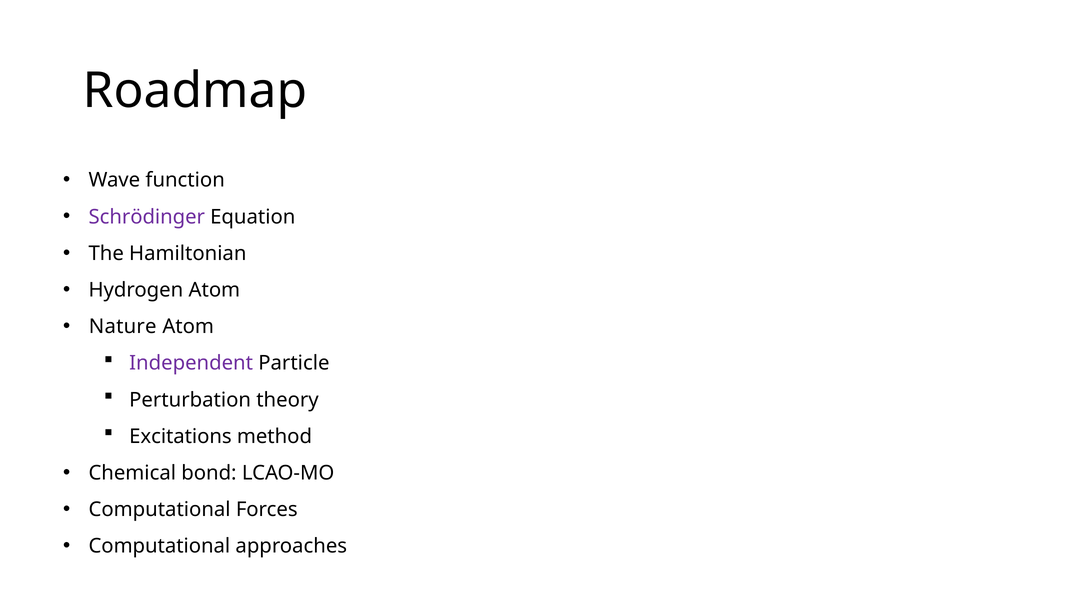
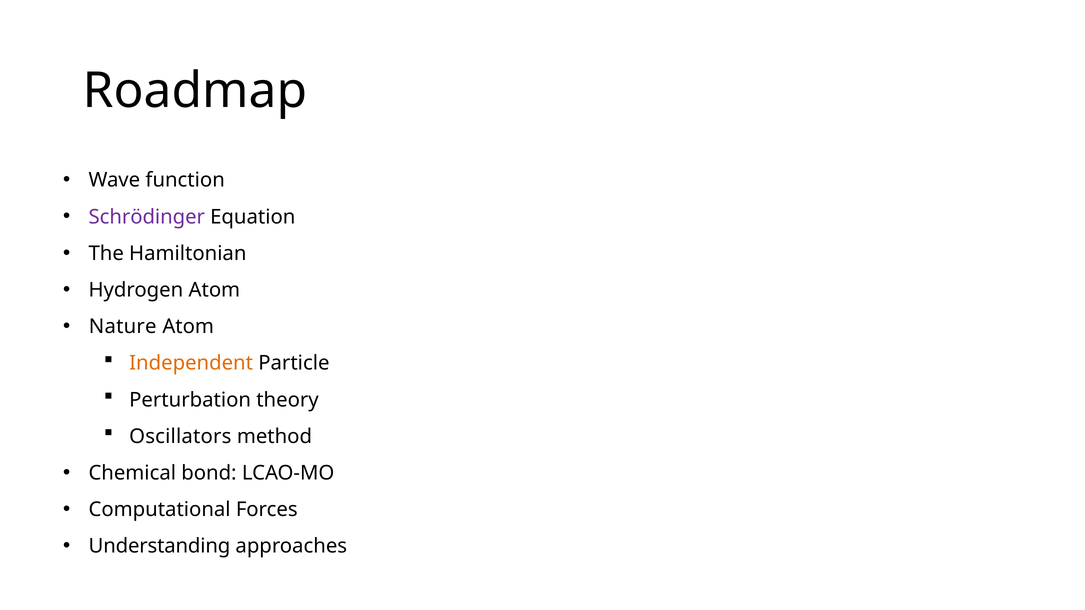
Independent colour: purple -> orange (191, 363)
Excitations: Excitations -> Oscillators (180, 437)
Computational: Computational -> Understanding (159, 546)
